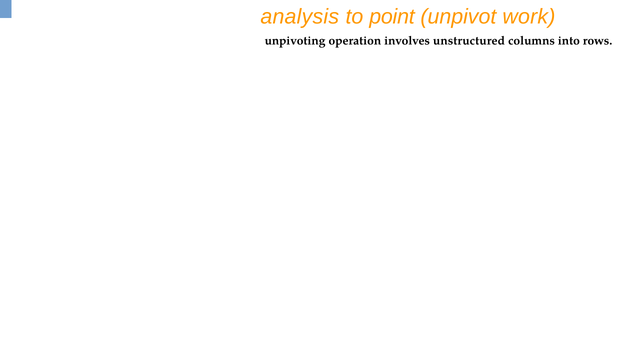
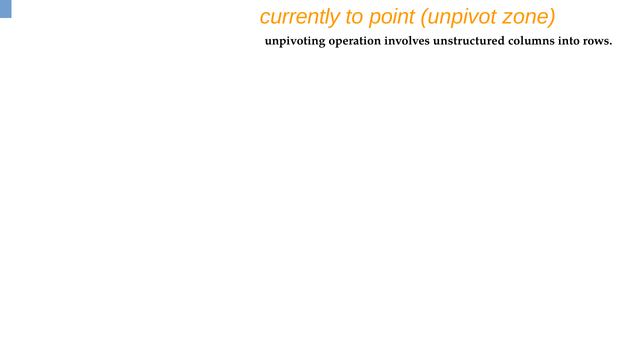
analysis: analysis -> currently (300, 17)
work: work -> zone (529, 17)
